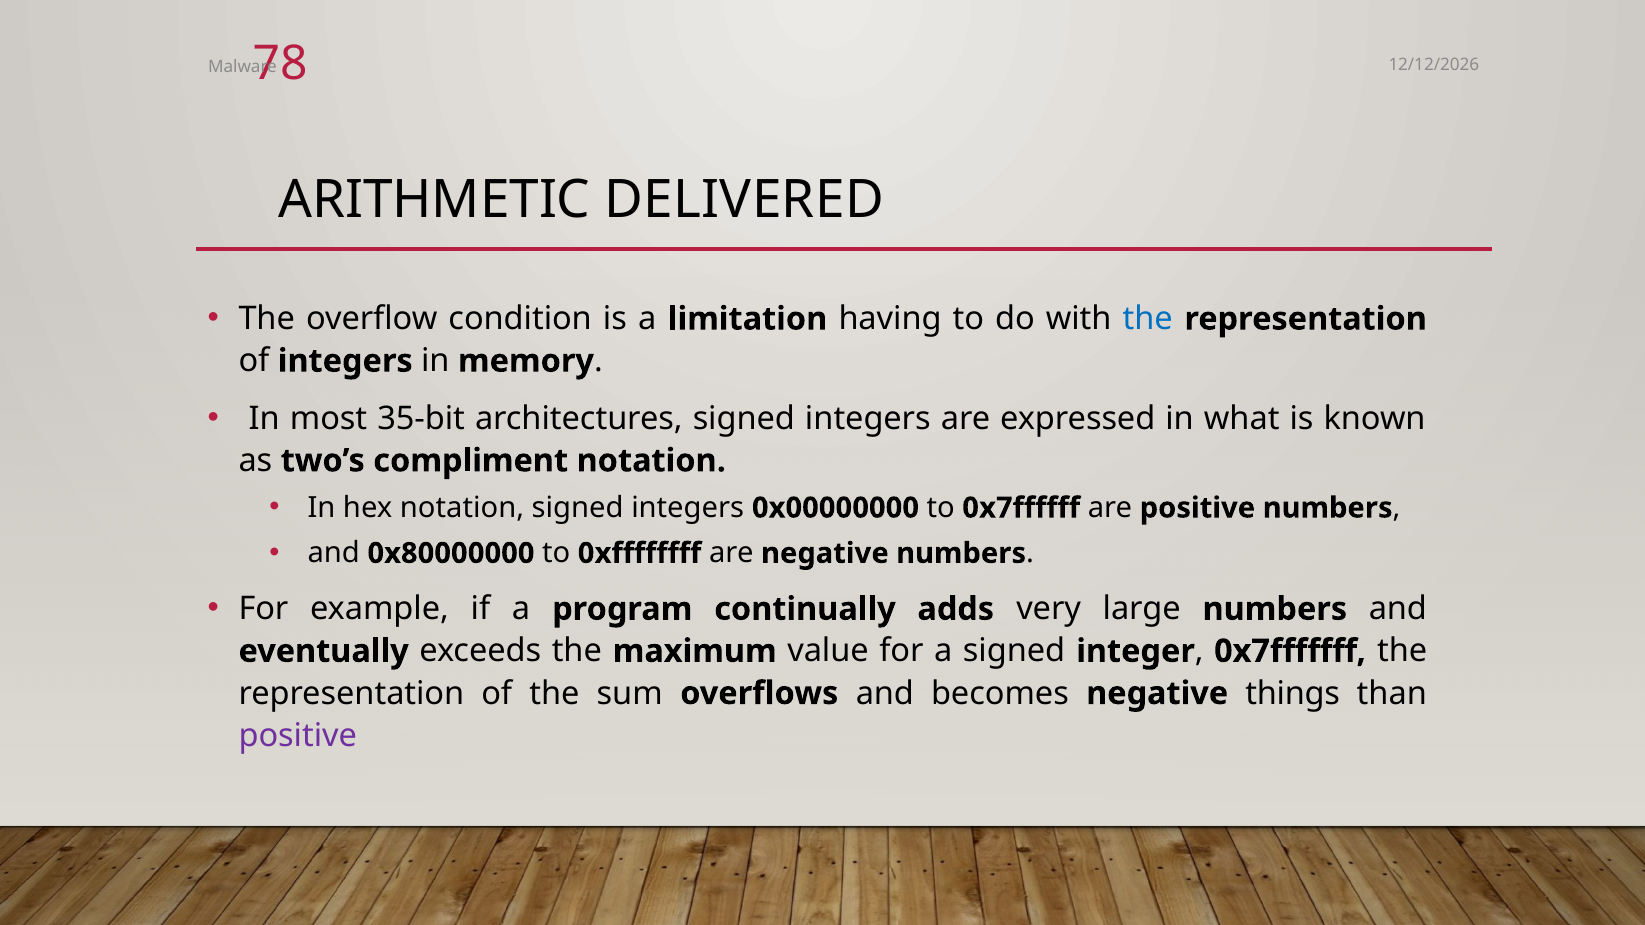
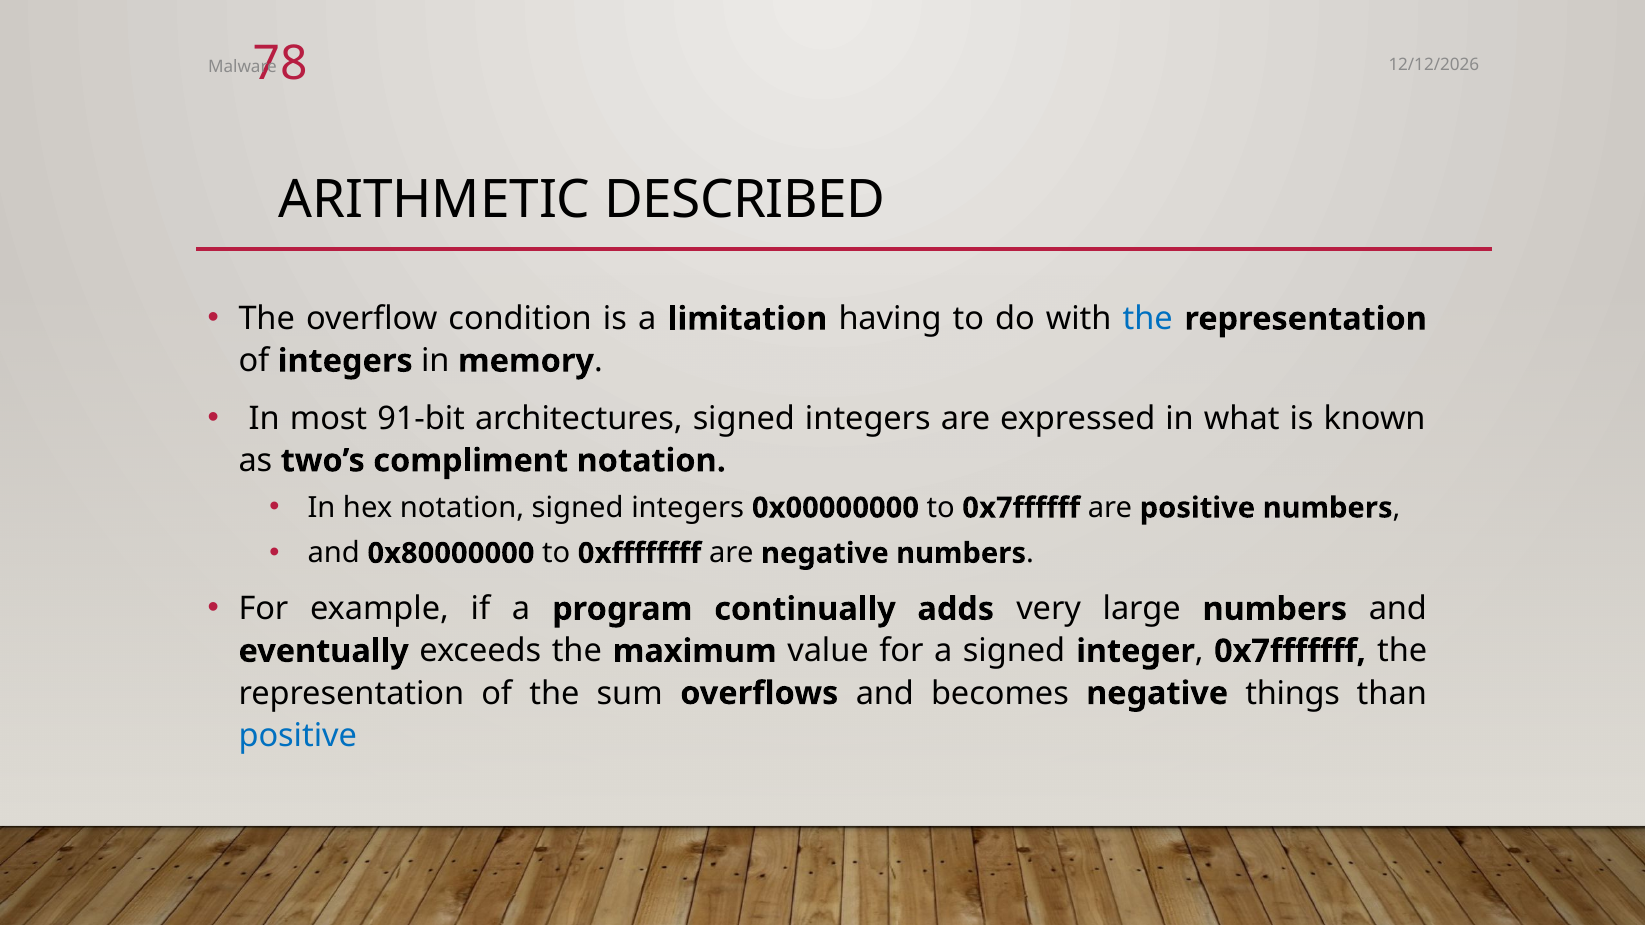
DELIVERED: DELIVERED -> DESCRIBED (745, 200)
35-bit: 35-bit -> 91-bit (421, 419)
positive colour: purple -> blue (298, 736)
